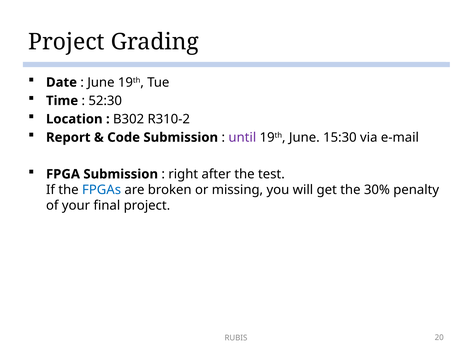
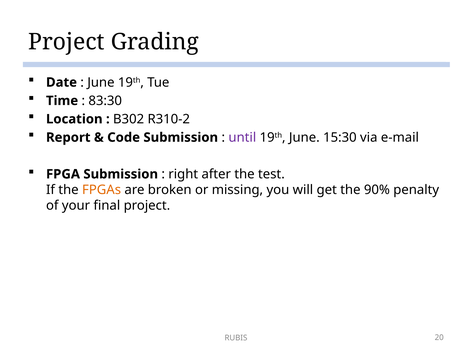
52:30: 52:30 -> 83:30 (105, 101)
FPGAs colour: blue -> orange (102, 190)
30%: 30% -> 90% (377, 190)
